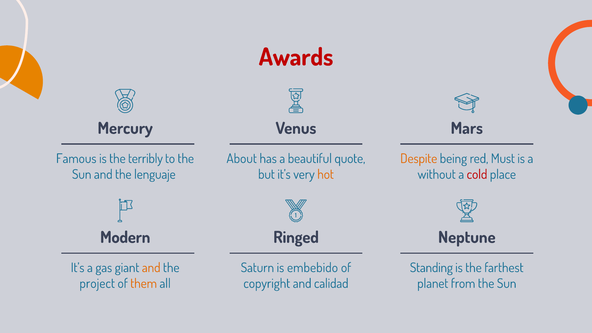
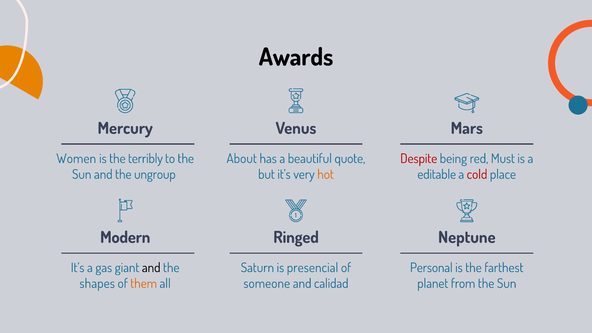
Awards colour: red -> black (296, 57)
Famous: Famous -> Women (76, 159)
Despite colour: orange -> red (419, 159)
lenguaje: lenguaje -> ungroup (155, 174)
without: without -> editable (437, 174)
and colour: orange -> black (151, 268)
embebido: embebido -> presencial (313, 268)
Standing: Standing -> Personal (431, 268)
project: project -> shapes (97, 284)
copyright: copyright -> someone (267, 284)
